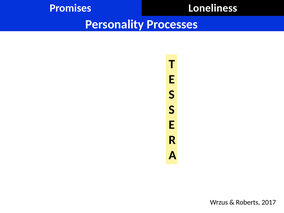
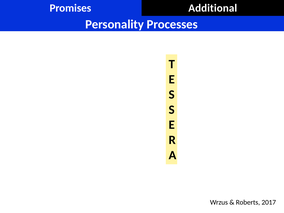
Loneliness: Loneliness -> Additional (213, 8)
